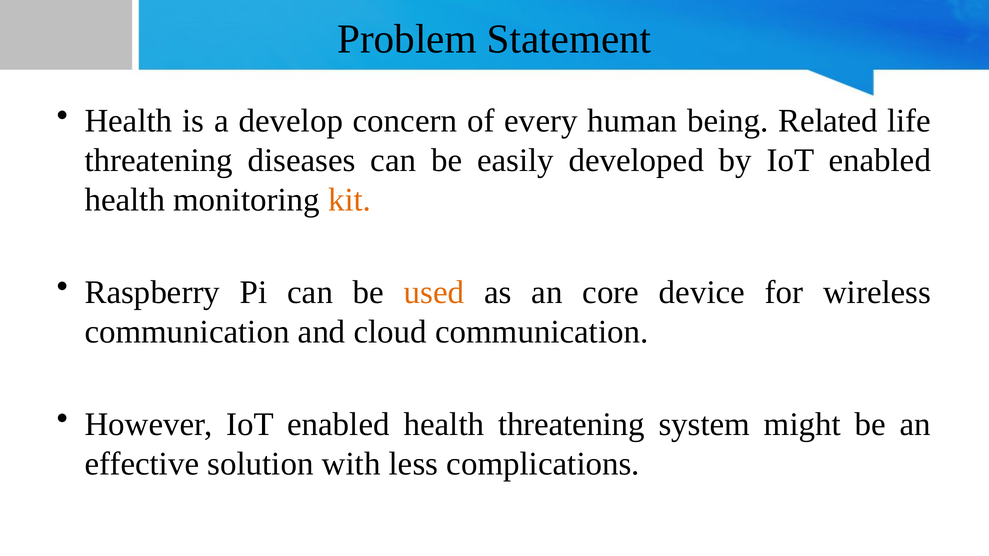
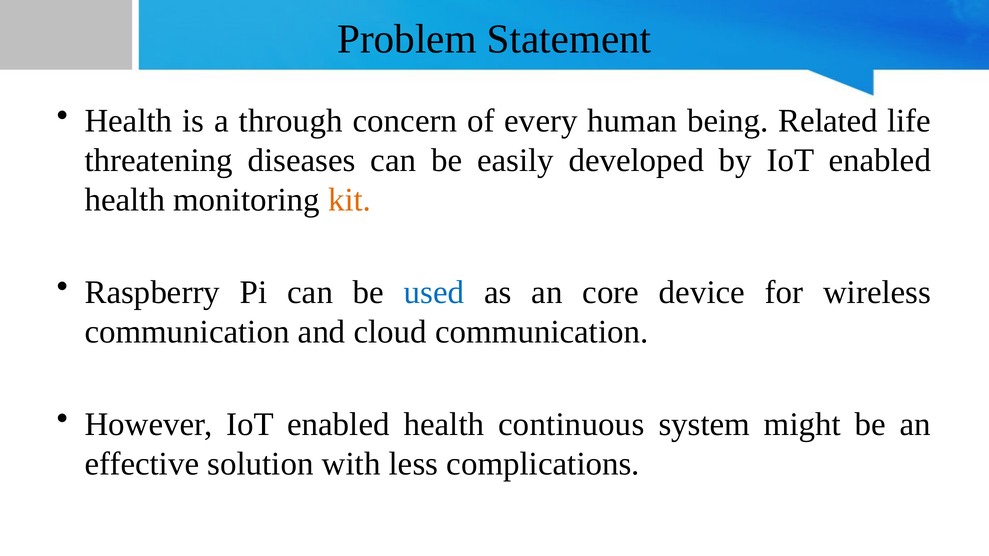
develop: develop -> through (291, 121)
used colour: orange -> blue (434, 293)
health threatening: threatening -> continuous (571, 424)
